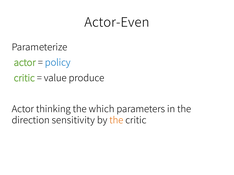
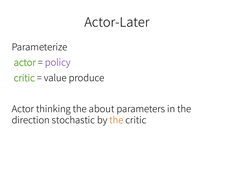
Actor-Even: Actor-Even -> Actor-Later (117, 23)
policy colour: blue -> purple (58, 63)
which: which -> about (102, 109)
sensitivity: sensitivity -> stochastic (73, 121)
